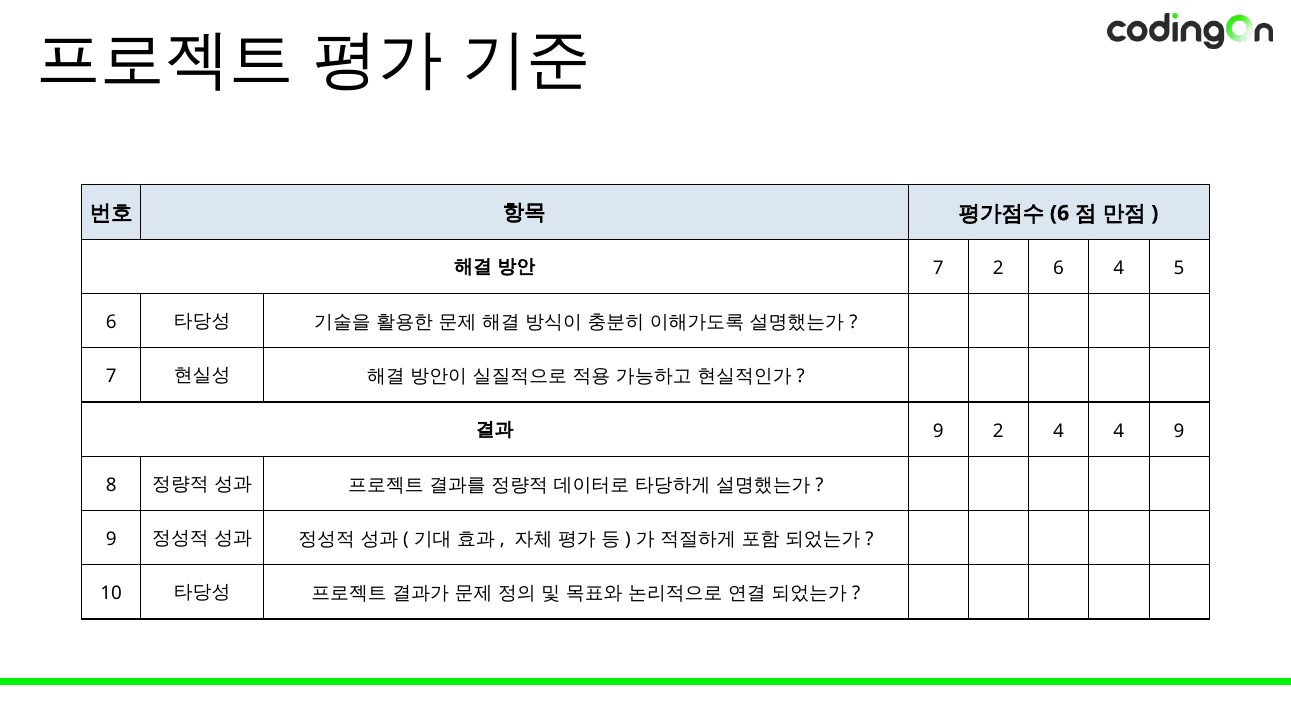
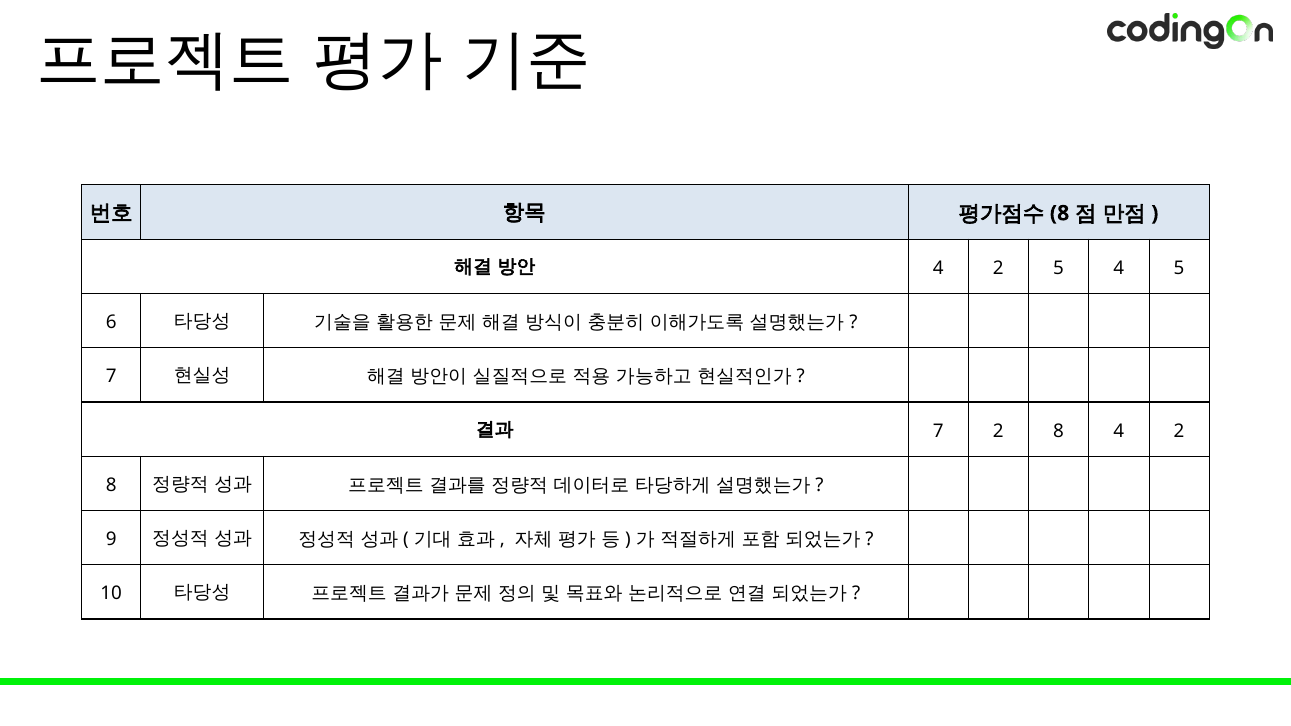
6: 6 -> 8 (1060, 213)
7: 7 -> 4 (938, 268)
2 6: 6 -> 5 (1059, 268)
9: 9 -> 7 (938, 431)
4: 4 -> 8 (1059, 431)
9: 9 -> 2 (1179, 431)
